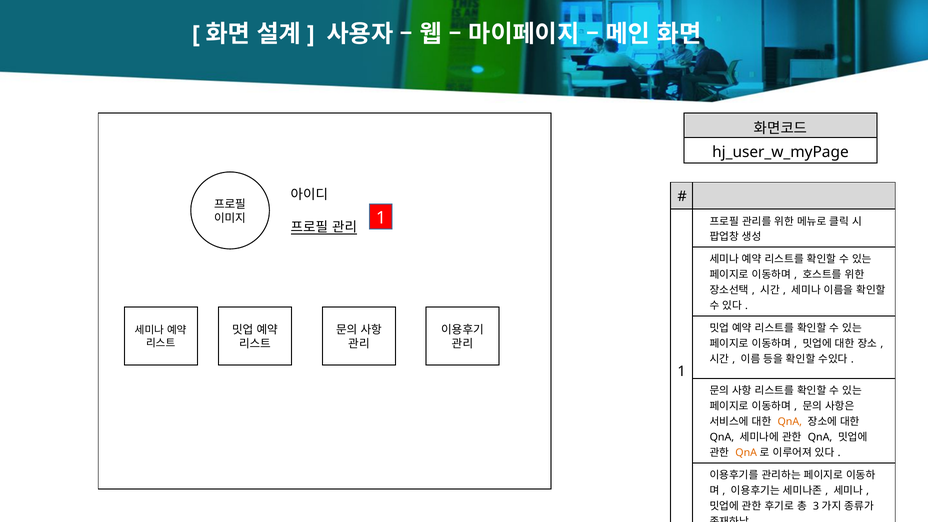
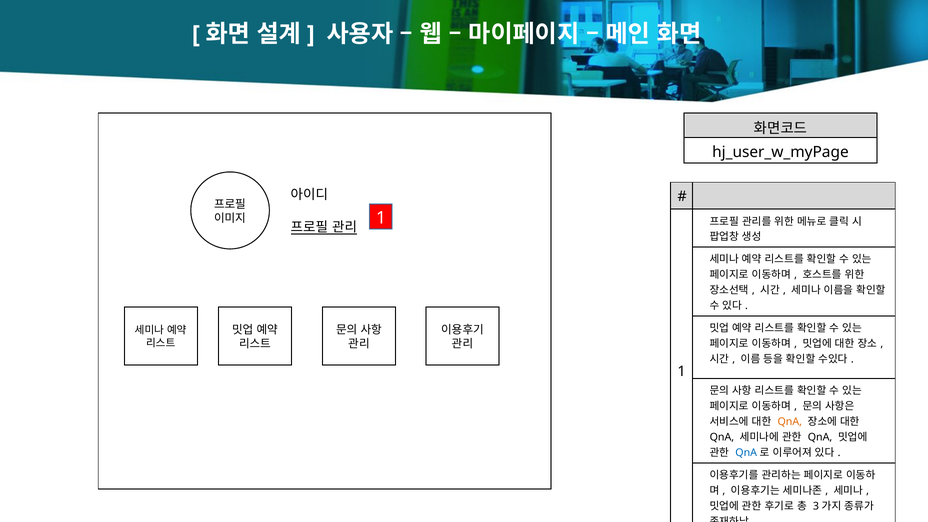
QnA colour: orange -> blue (746, 453)
